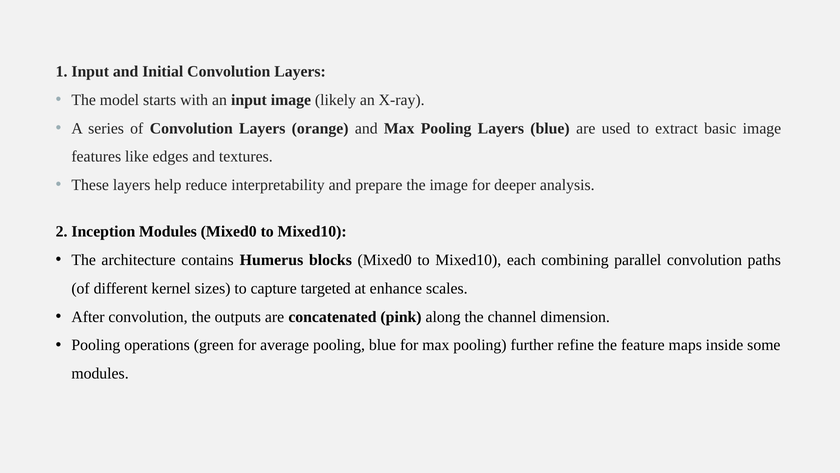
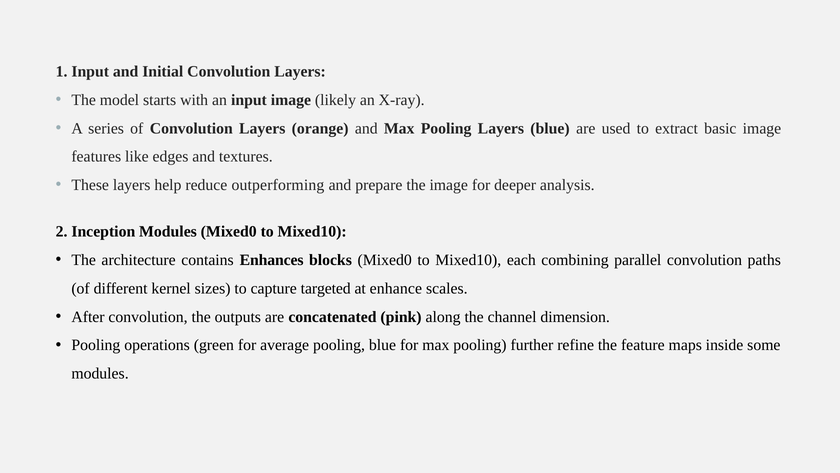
interpretability: interpretability -> outperforming (278, 185)
Humerus: Humerus -> Enhances (272, 260)
